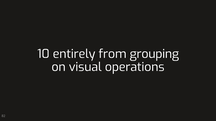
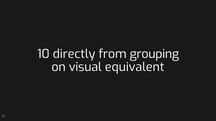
entirely: entirely -> directly (74, 54)
operations: operations -> equivalent (135, 67)
